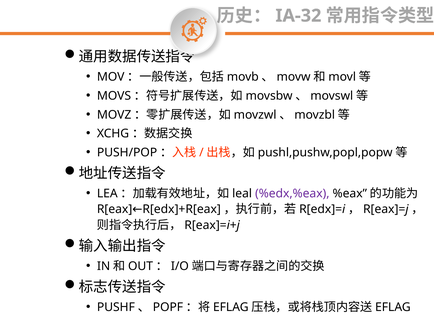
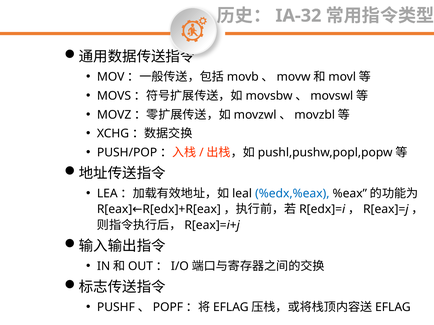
%edx,%eax colour: purple -> blue (292, 194)
